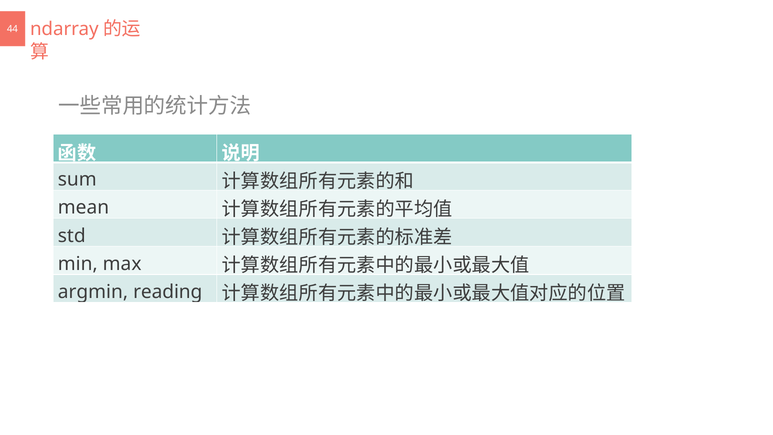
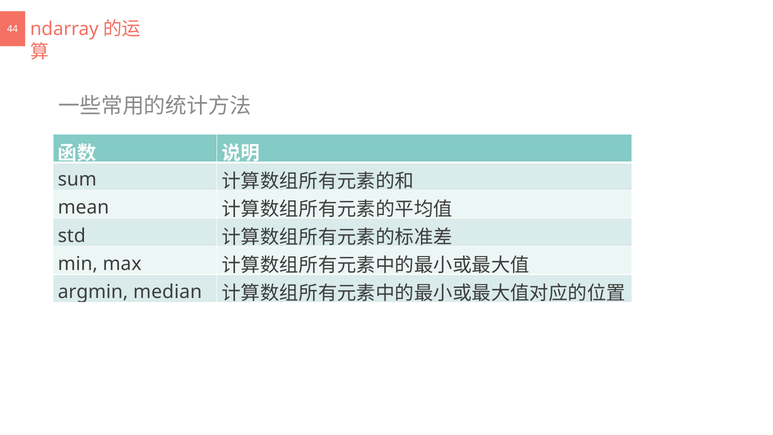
reading: reading -> median (168, 292)
